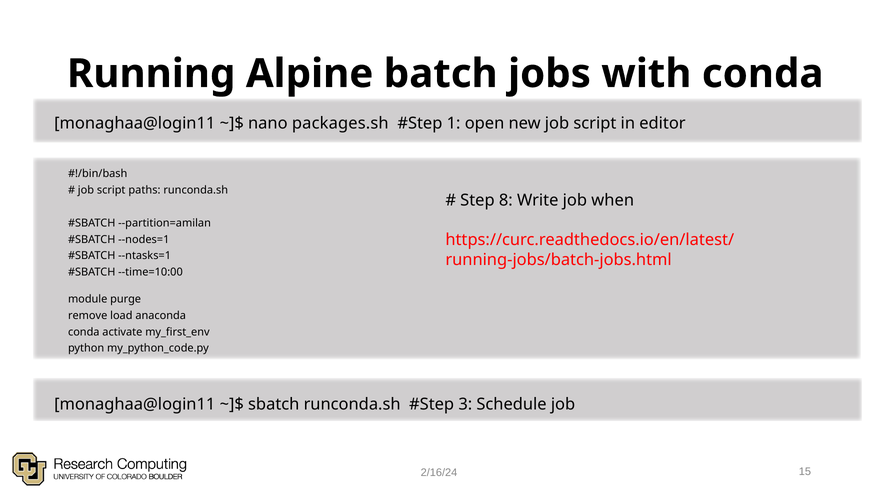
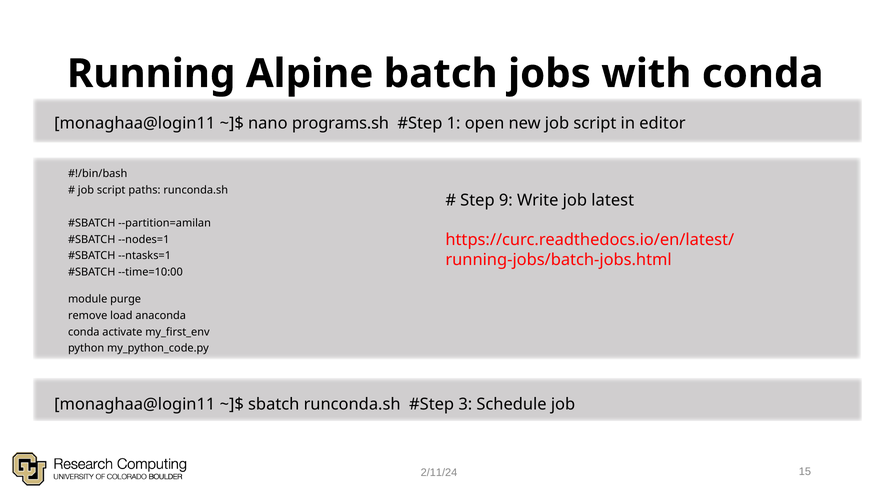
packages.sh: packages.sh -> programs.sh (340, 123)
8: 8 -> 9 (506, 200)
when: when -> latest (613, 200)
2/16/24: 2/16/24 -> 2/11/24 (439, 473)
